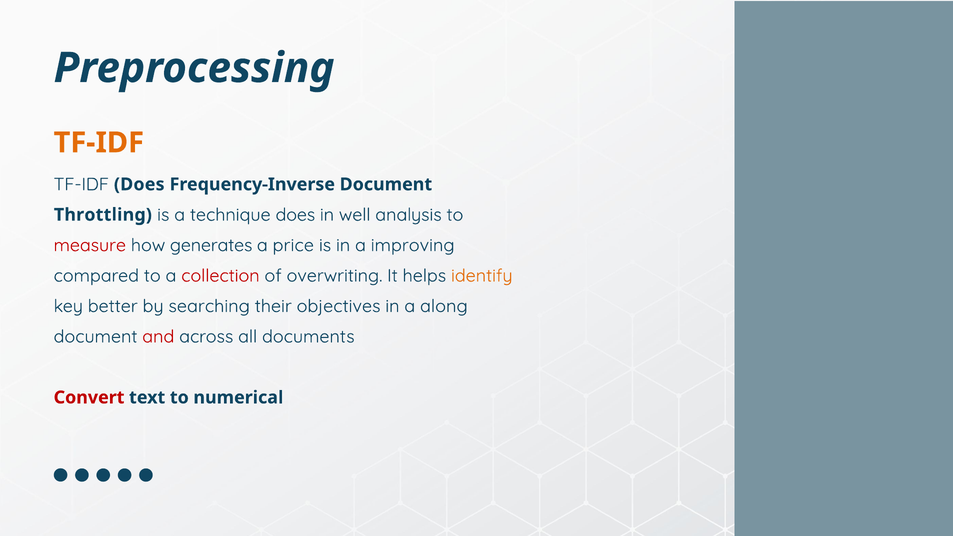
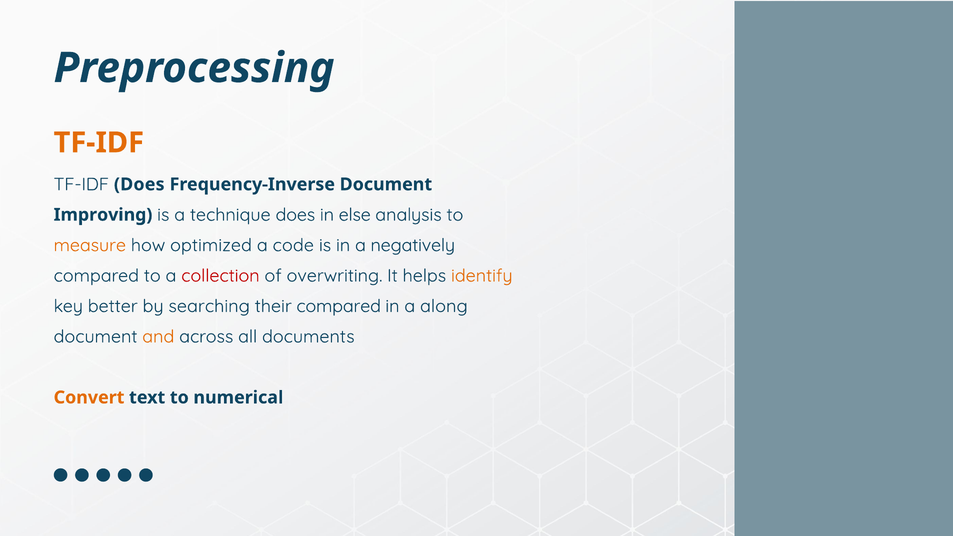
Throttling: Throttling -> Improving (103, 215)
well: well -> else (355, 215)
measure colour: red -> orange (90, 245)
generates: generates -> optimized (211, 245)
price: price -> code (293, 245)
improving: improving -> negatively (413, 245)
their objectives: objectives -> compared (339, 306)
and colour: red -> orange (158, 337)
Convert colour: red -> orange (89, 398)
